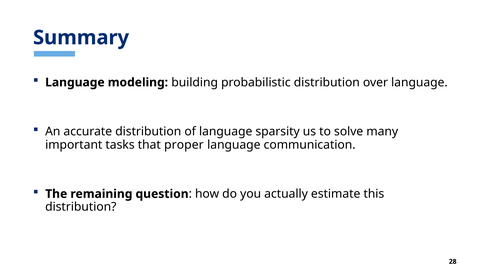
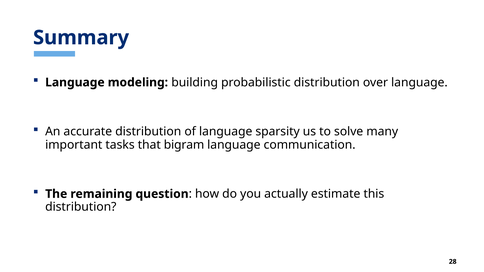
proper: proper -> bigram (184, 145)
